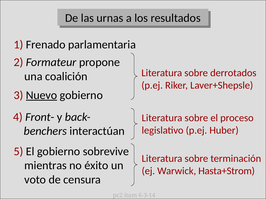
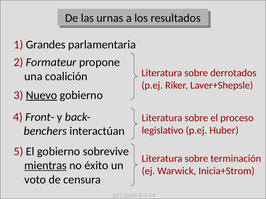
Frenado: Frenado -> Grandes (46, 45)
mientras underline: none -> present (46, 166)
Hasta+Strom: Hasta+Strom -> Inicia+Strom (227, 171)
